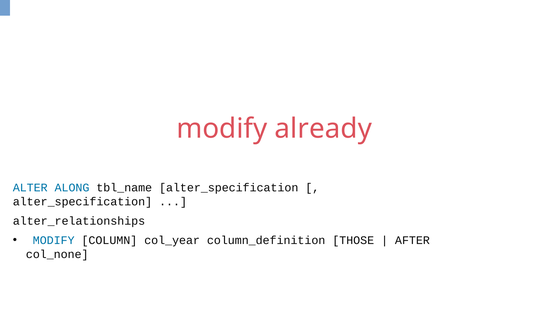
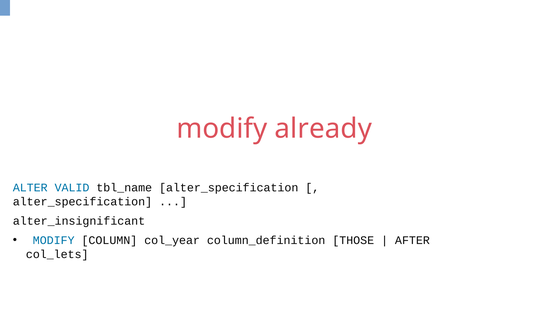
ALONG: ALONG -> VALID (72, 187)
alter_relationships: alter_relationships -> alter_insignificant (79, 221)
col_none: col_none -> col_lets (57, 254)
